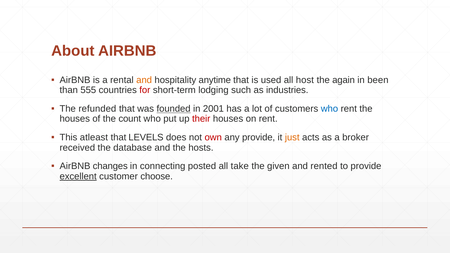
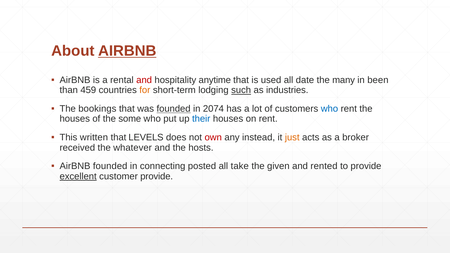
AIRBNB underline: none -> present (127, 51)
and colour: orange -> red (144, 80)
host: host -> date (305, 80)
again: again -> many (344, 80)
555: 555 -> 459 (88, 90)
for colour: red -> orange (145, 90)
such underline: none -> present (241, 90)
refunded: refunded -> bookings (97, 109)
2001: 2001 -> 2074 (213, 109)
count: count -> some (130, 119)
their colour: red -> blue (201, 119)
atleast: atleast -> written (94, 138)
any provide: provide -> instead (259, 138)
database: database -> whatever (133, 148)
AirBNB changes: changes -> founded (110, 166)
customer choose: choose -> provide (157, 176)
